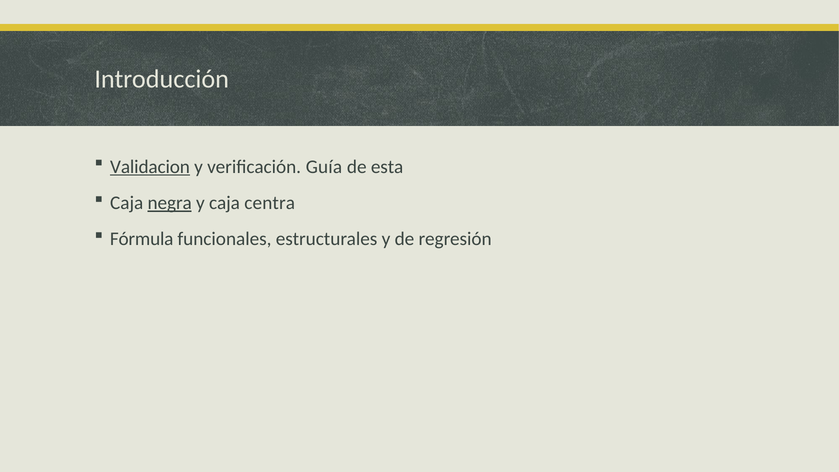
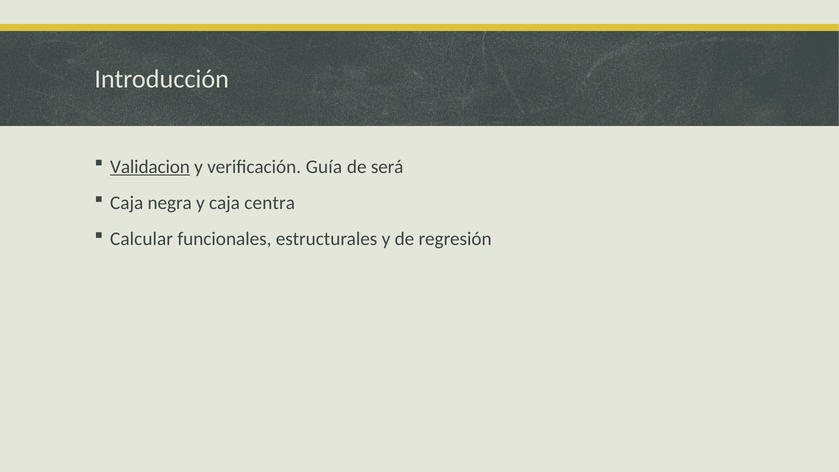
esta: esta -> será (387, 167)
negra underline: present -> none (170, 203)
Fórmula: Fórmula -> Calcular (142, 239)
